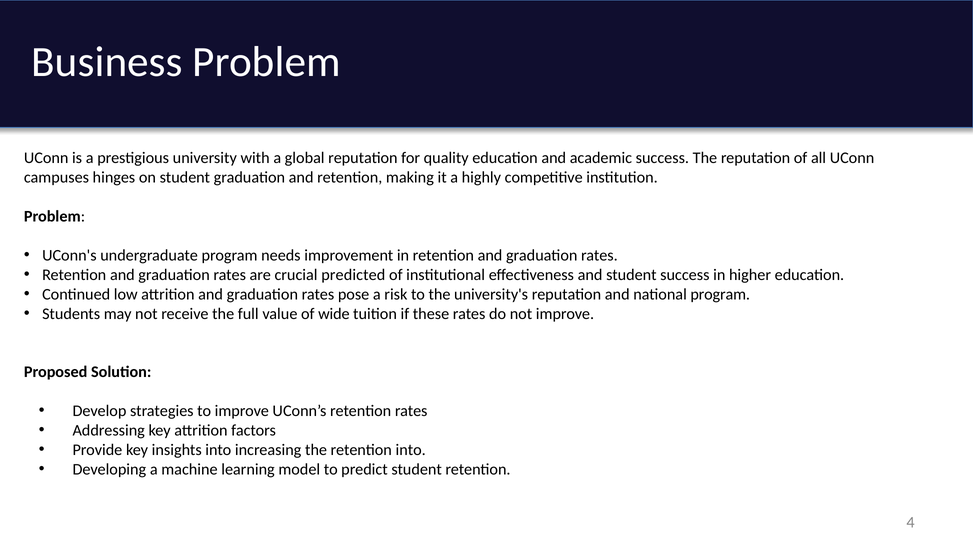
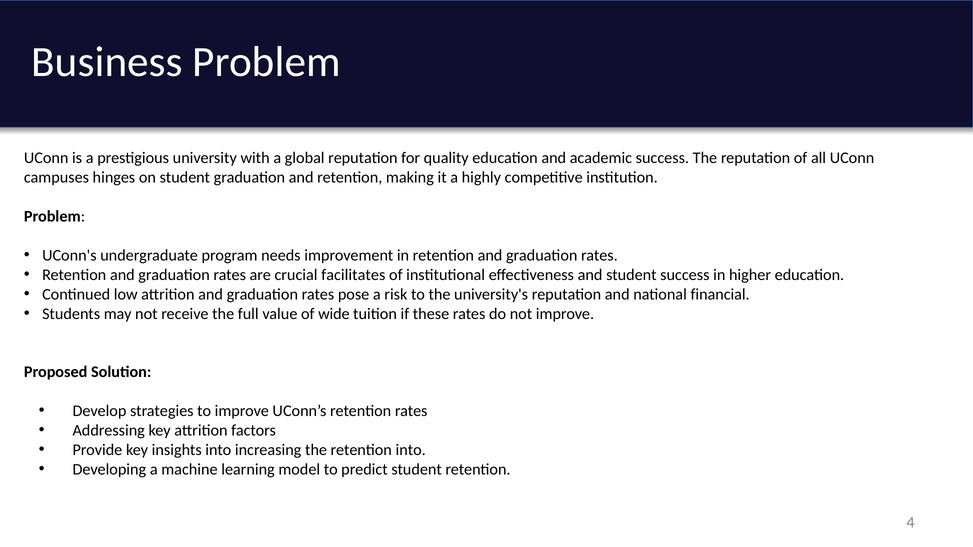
predicted: predicted -> facilitates (353, 275)
national program: program -> financial (720, 294)
